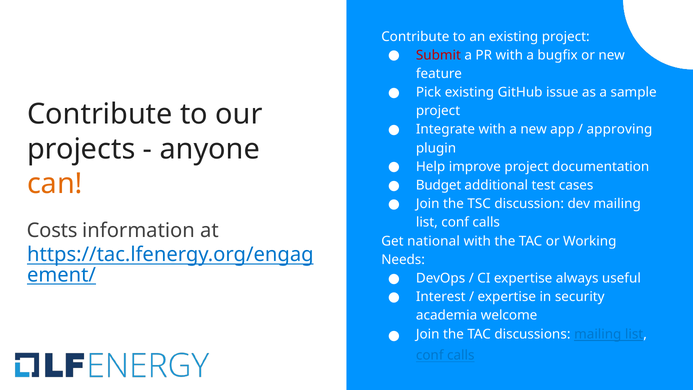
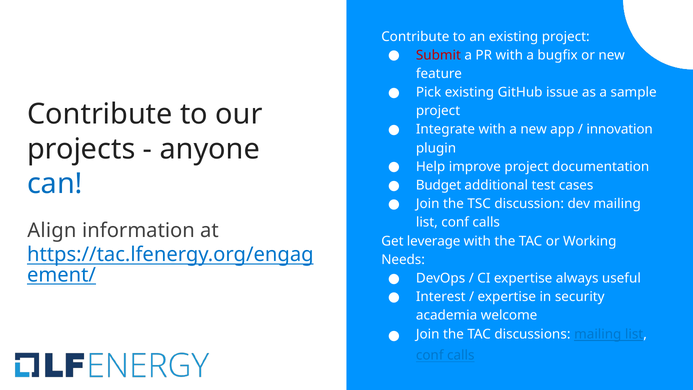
approving: approving -> innovation (620, 129)
can colour: orange -> blue (55, 184)
Costs: Costs -> Align (52, 230)
national: national -> leverage (434, 241)
